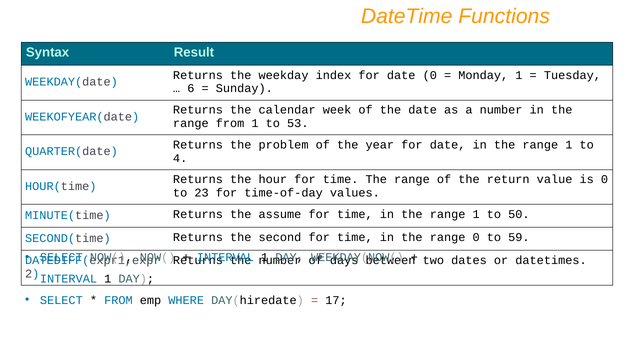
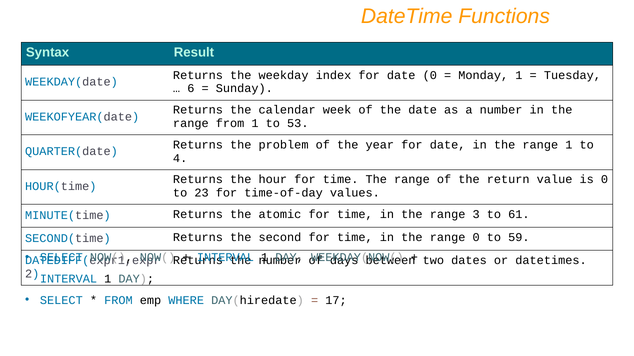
assume: assume -> atomic (280, 215)
1: 1 -> 3 (476, 215)
50: 50 -> 61 (519, 215)
